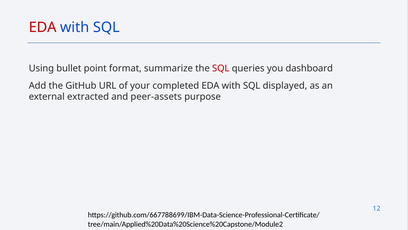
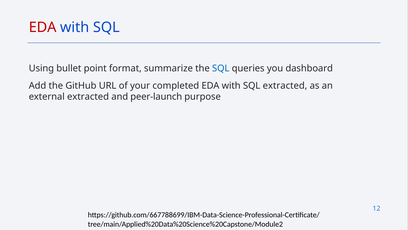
SQL colour: red -> blue (221, 68)
SQL displayed: displayed -> extracted (285, 85)
peer-assets: peer-assets -> peer-launch (156, 97)
